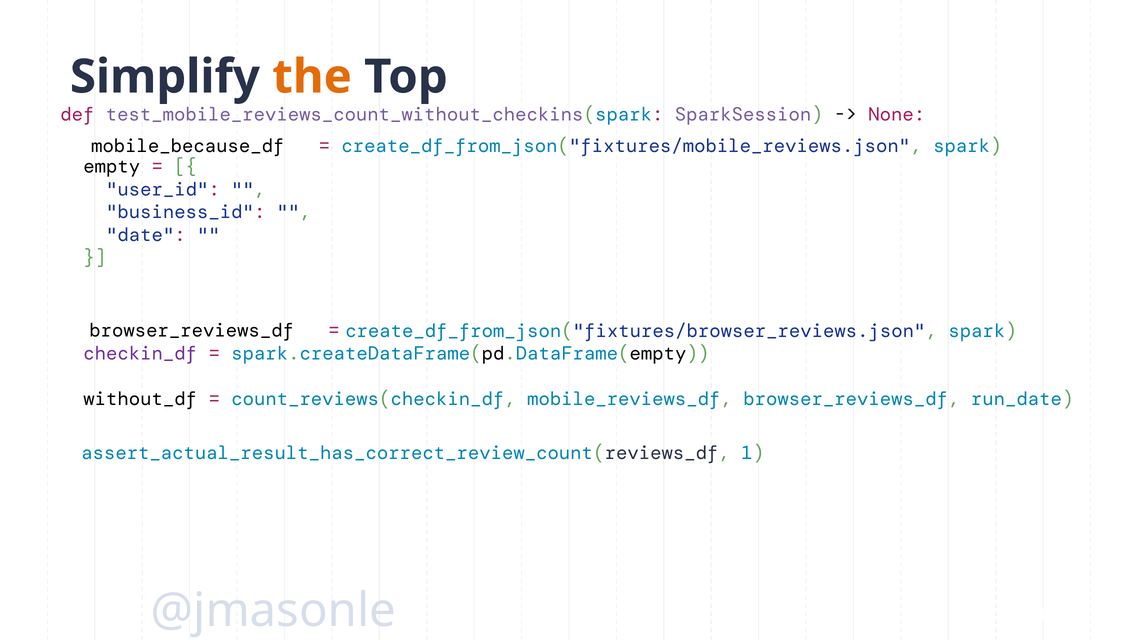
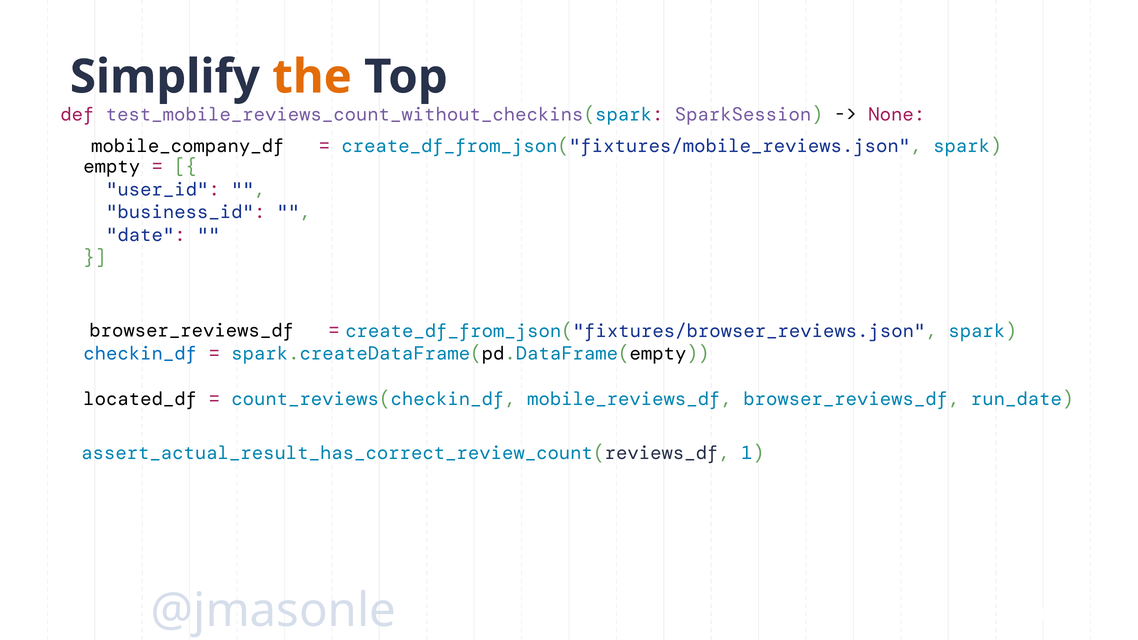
mobile_because_df: mobile_because_df -> mobile_company_df (188, 146)
checkin_df colour: purple -> blue (140, 354)
without_df: without_df -> located_df (140, 399)
